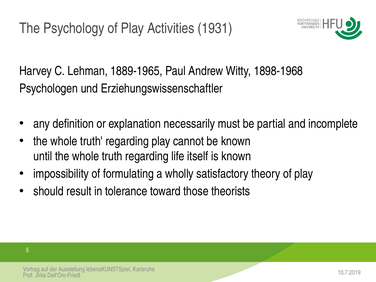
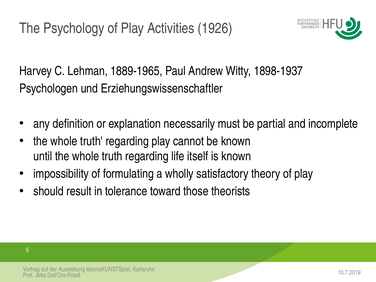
1931: 1931 -> 1926 (215, 28)
1898-1968: 1898-1968 -> 1898-1937 (278, 71)
